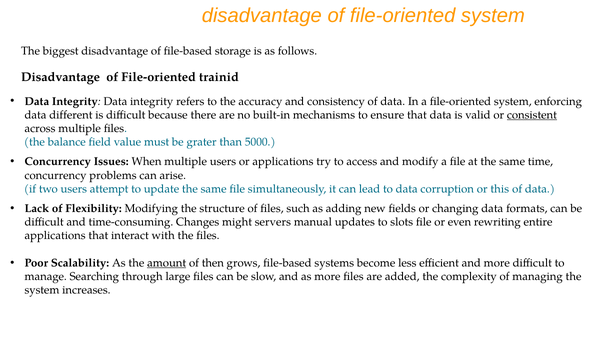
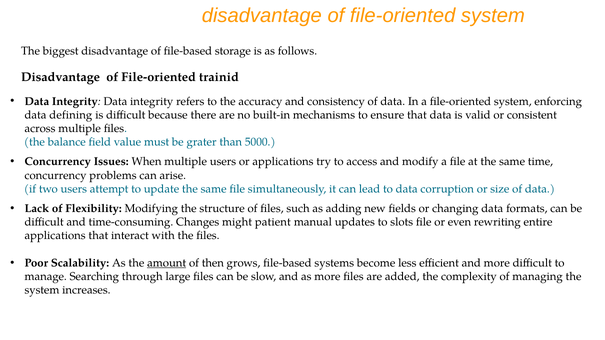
different: different -> defining (71, 115)
consistent underline: present -> none (532, 115)
this: this -> size (500, 189)
servers: servers -> patient (273, 222)
